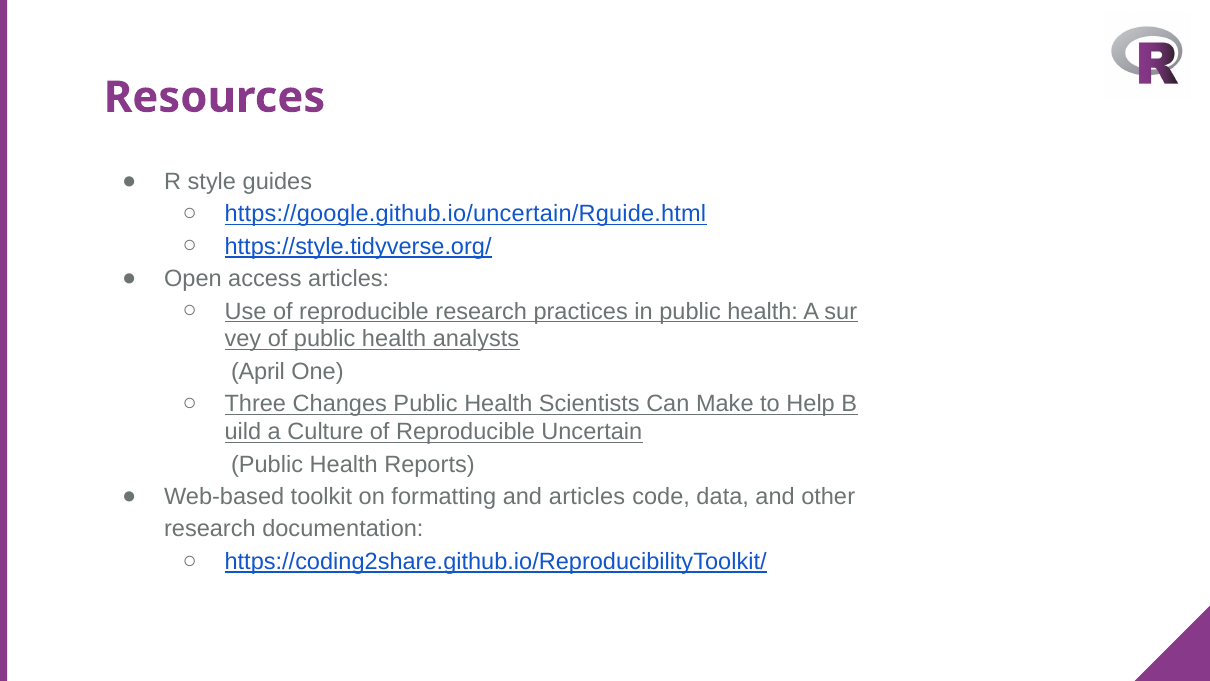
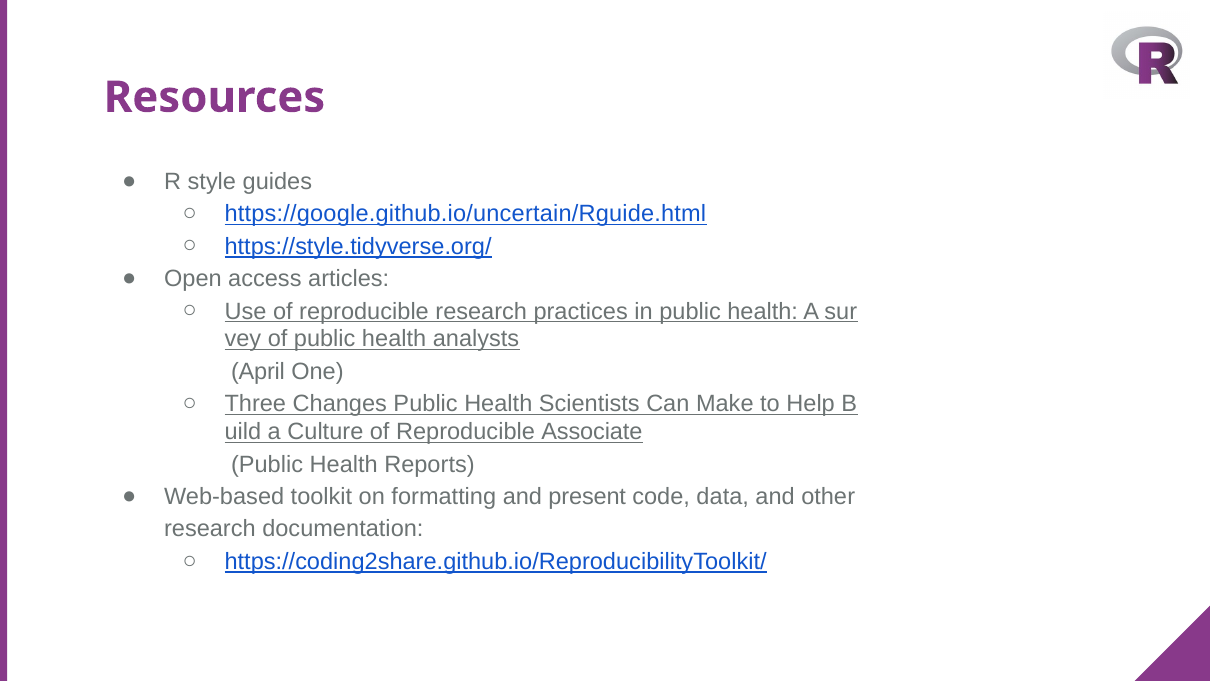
Uncertain: Uncertain -> Associate (592, 432)
and articles: articles -> present (587, 496)
